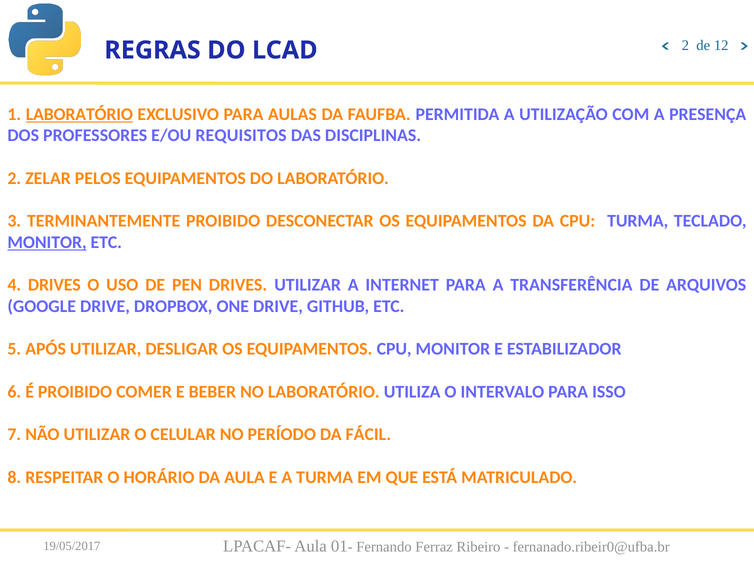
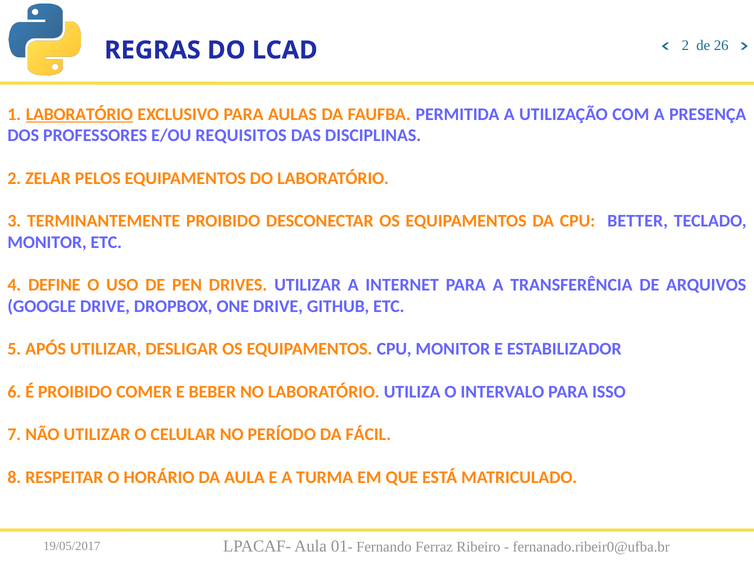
12: 12 -> 26 (721, 46)
CPU TURMA: TURMA -> BETTER (638, 221)
MONITOR underline: present -> none (47, 242)
4 DRIVES: DRIVES -> DEFINE (54, 285)
